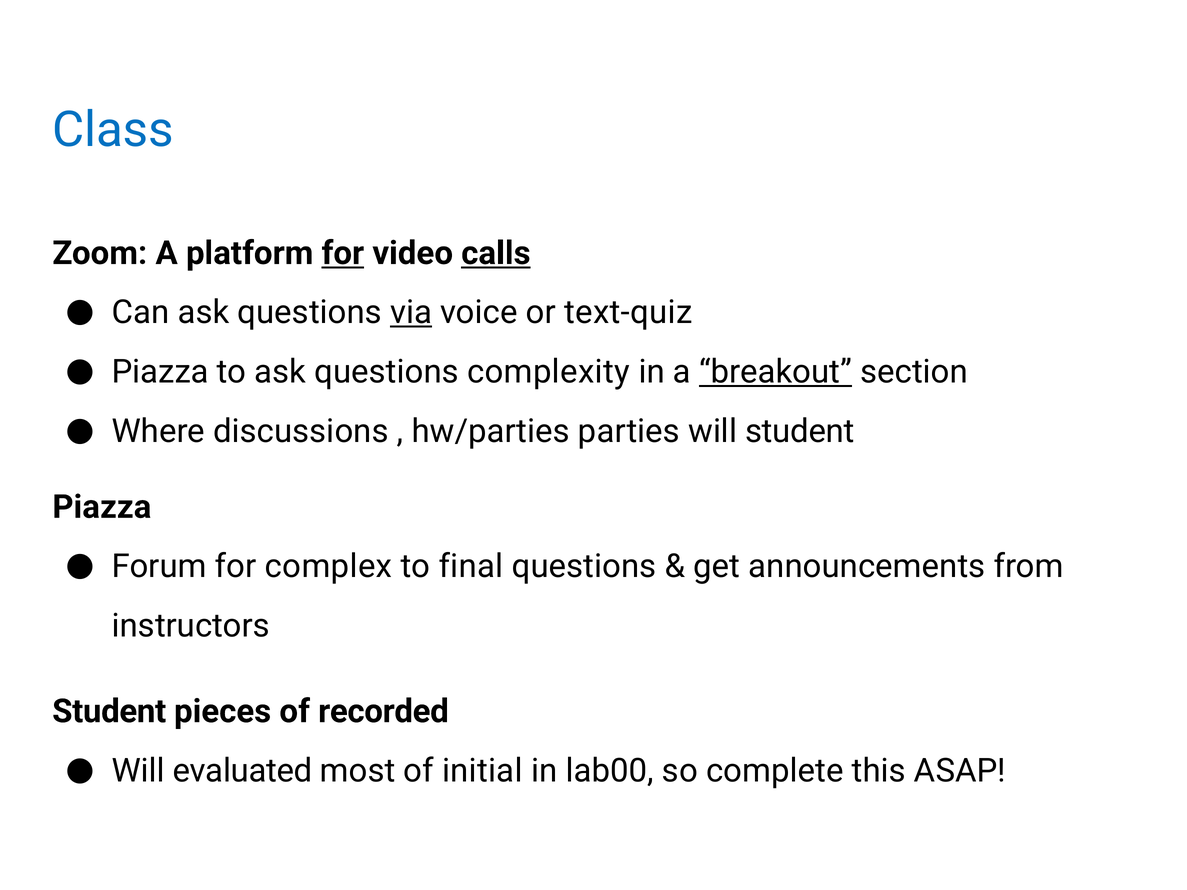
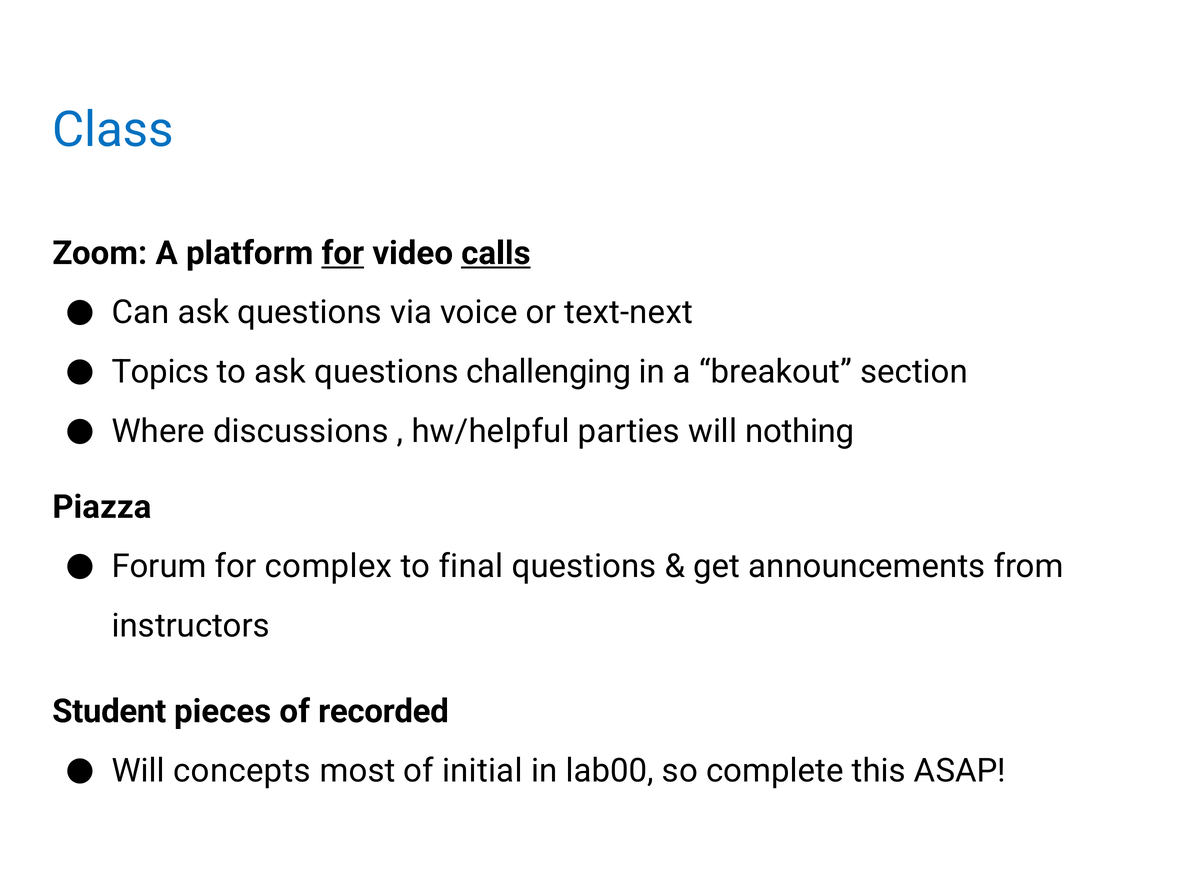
via underline: present -> none (411, 313)
text-quiz: text-quiz -> text-next (628, 313)
Piazza: Piazza -> Topics (160, 372)
complexity: complexity -> challenging (549, 372)
breakout underline: present -> none (776, 372)
hw/parties: hw/parties -> hw/helpful (491, 431)
will student: student -> nothing (800, 431)
evaluated: evaluated -> concepts (242, 771)
